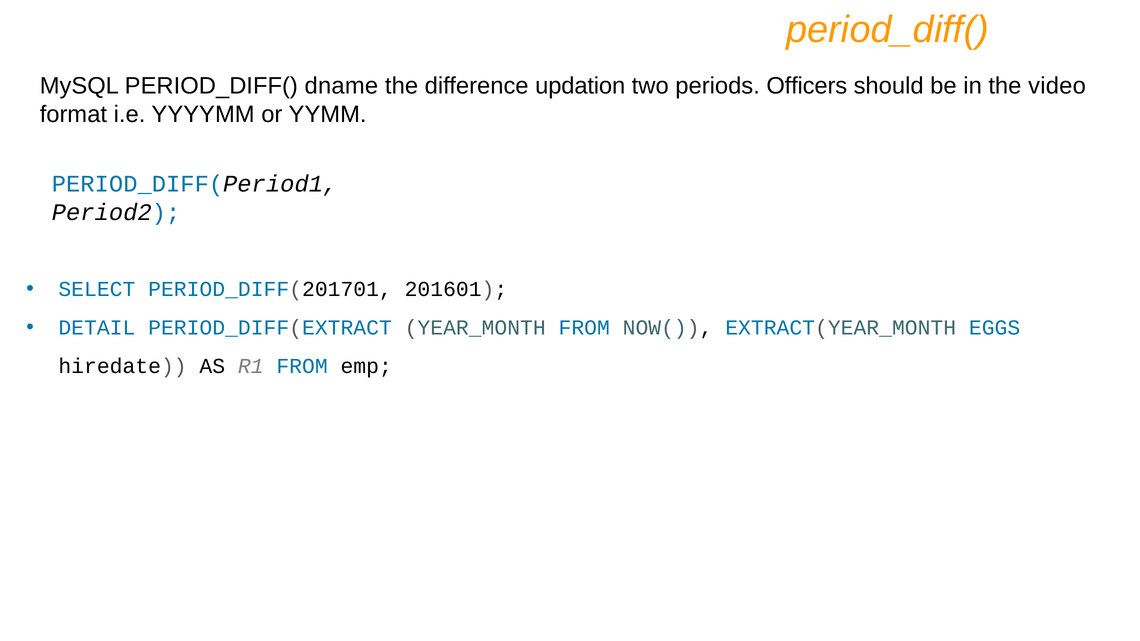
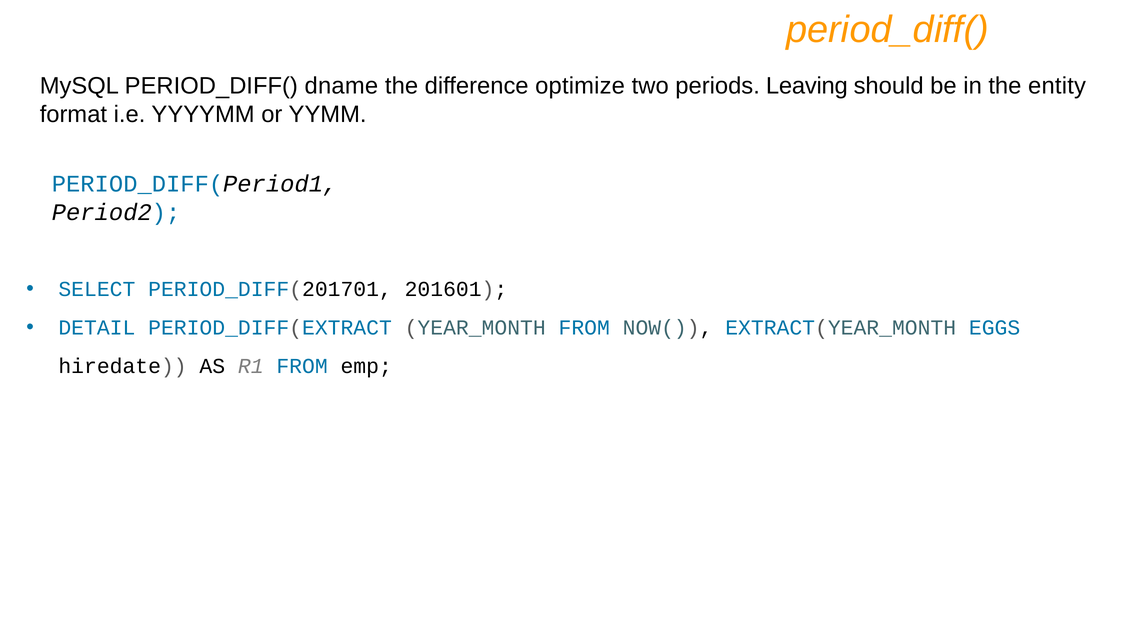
updation: updation -> optimize (580, 86)
Officers: Officers -> Leaving (807, 86)
video: video -> entity (1057, 86)
